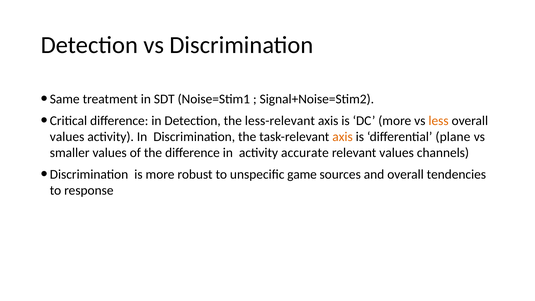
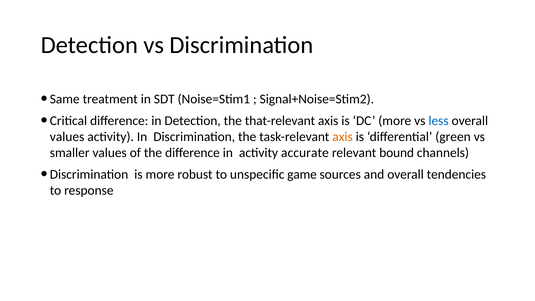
less-relevant: less-relevant -> that-relevant (280, 121)
less colour: orange -> blue (439, 121)
plane: plane -> green (453, 137)
relevant values: values -> bound (397, 153)
